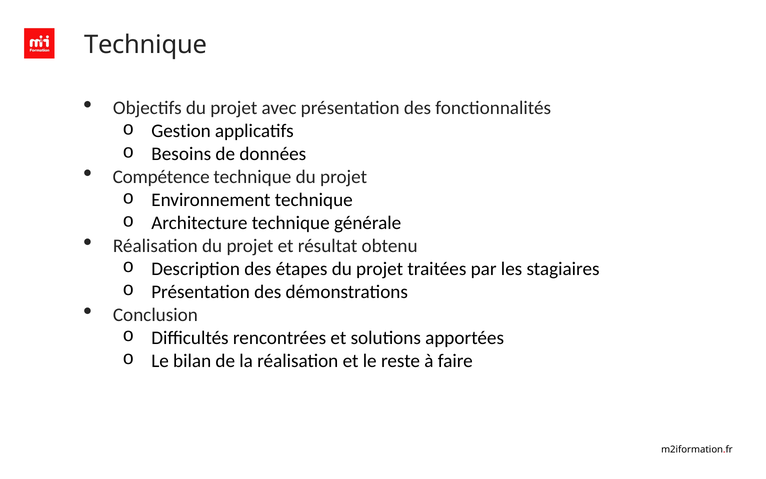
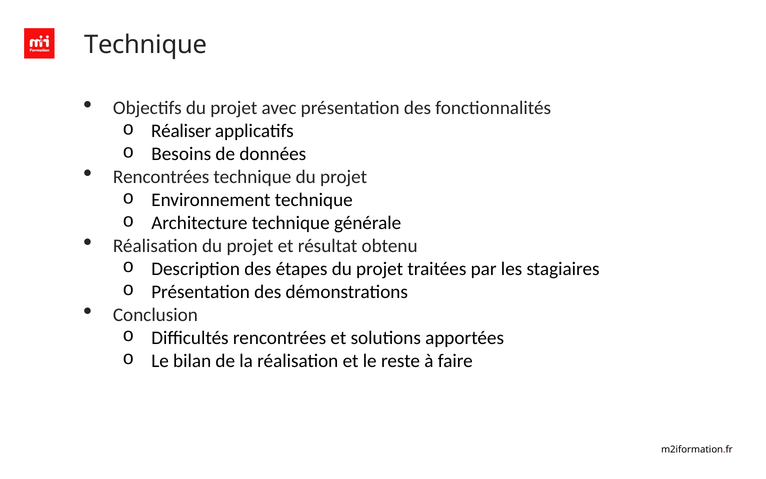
Gestion: Gestion -> Réaliser (181, 131)
Compétence: Compétence -> Rencontrées (161, 177)
